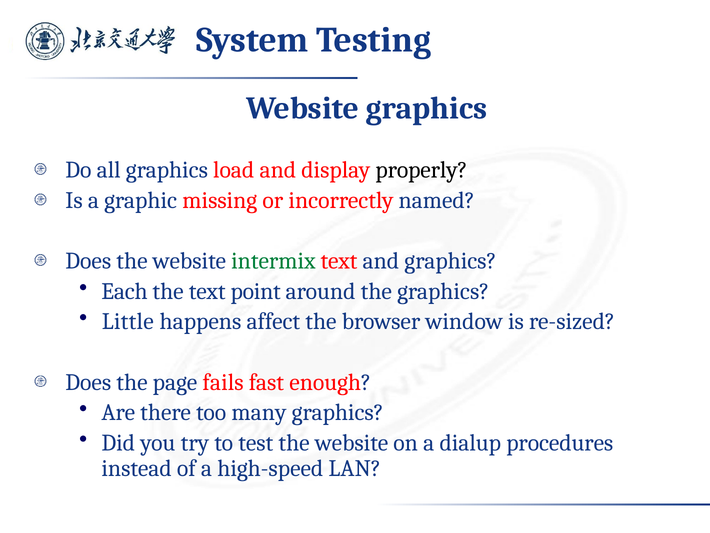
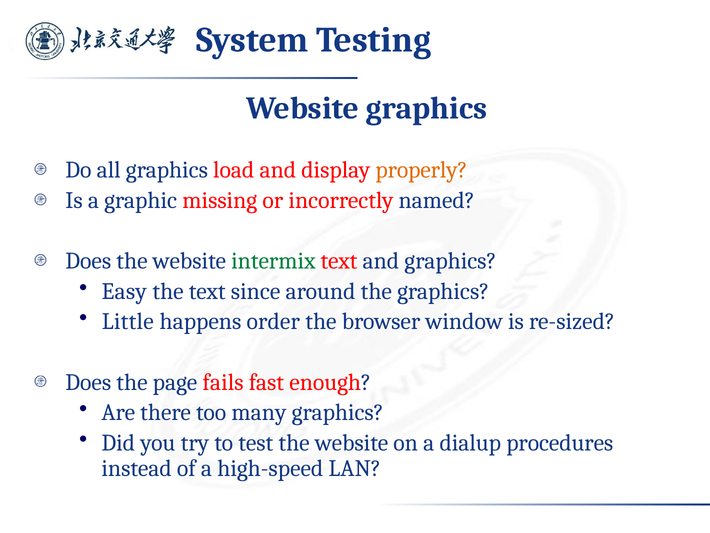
properly colour: black -> orange (422, 170)
Each: Each -> Easy (124, 291)
point: point -> since (256, 291)
affect: affect -> order (273, 321)
